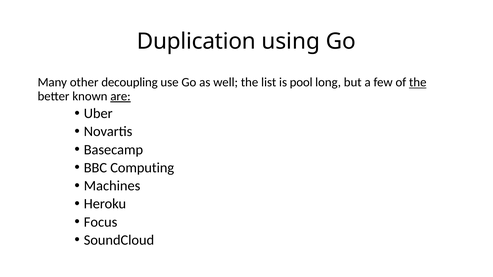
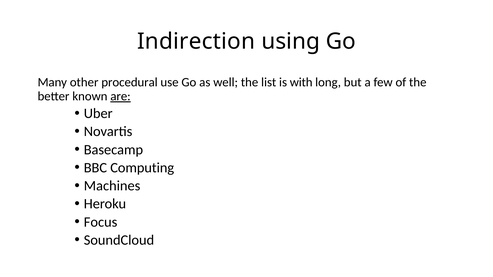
Duplication: Duplication -> Indirection (196, 41)
decoupling: decoupling -> procedural (129, 83)
pool: pool -> with (301, 83)
the underline: present -> none (418, 83)
